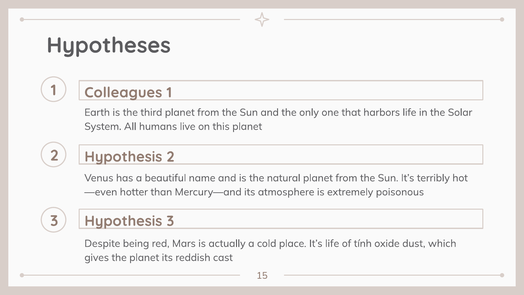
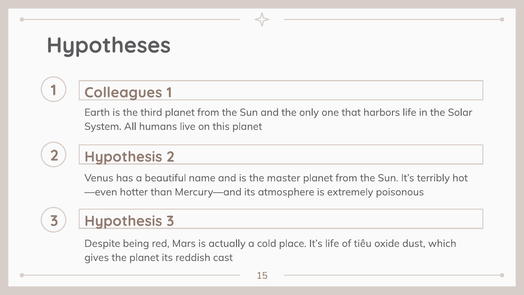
natural: natural -> master (284, 178)
tính: tính -> tiêu (363, 243)
